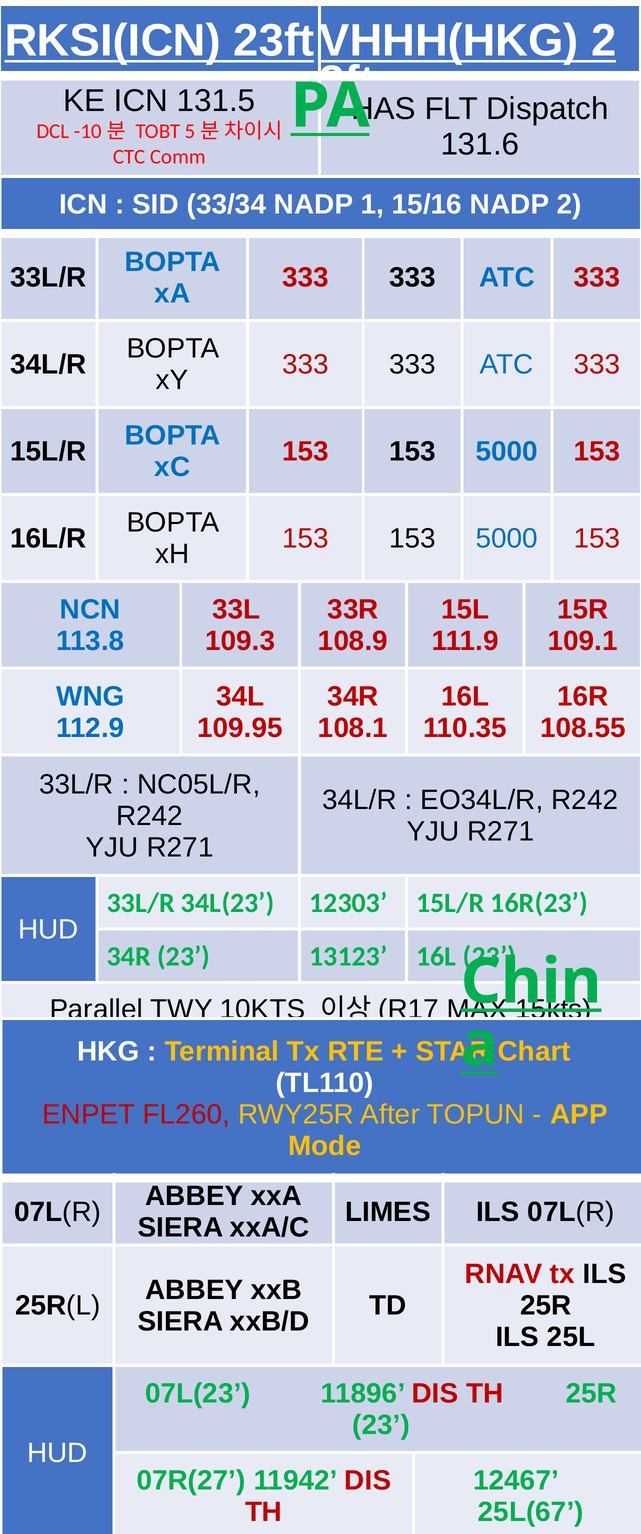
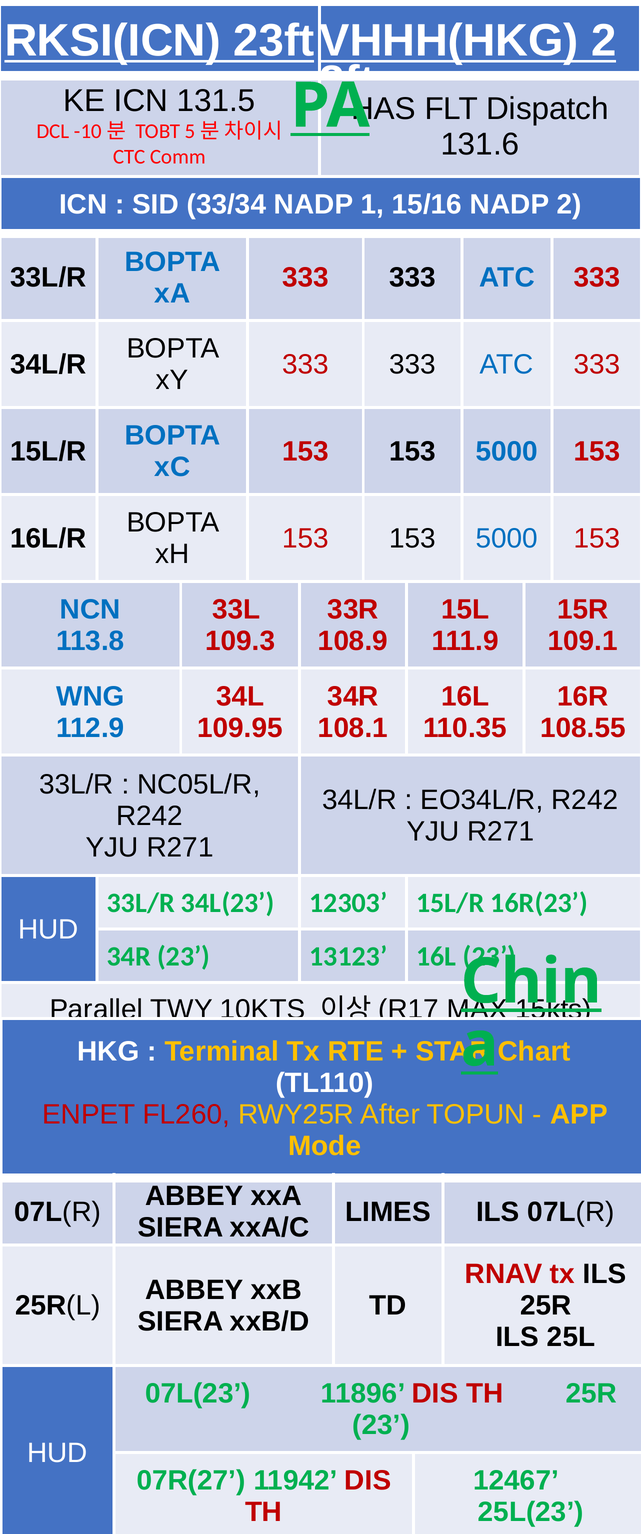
25L(67: 25L(67 -> 25L(23 (531, 1512)
